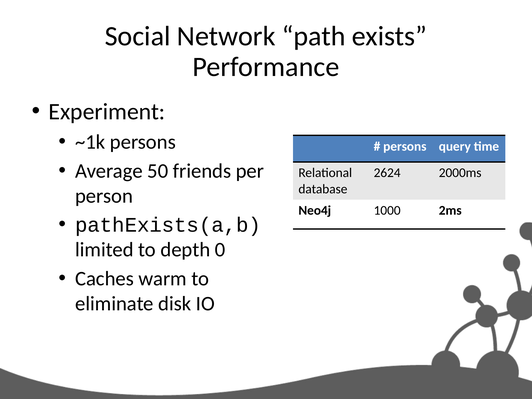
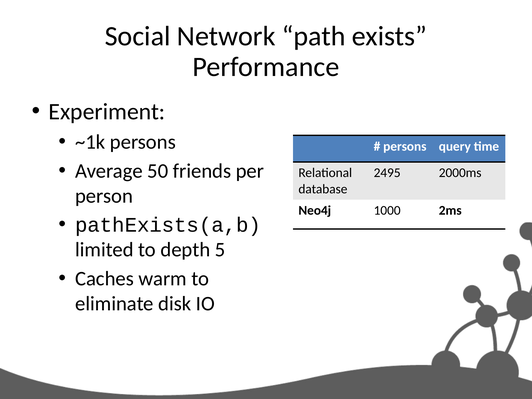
2624: 2624 -> 2495 (387, 173)
0: 0 -> 5 (220, 250)
